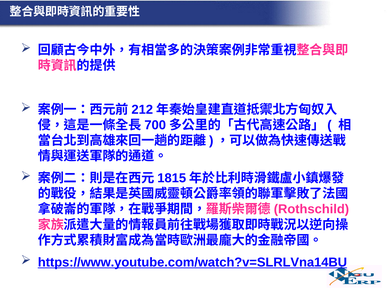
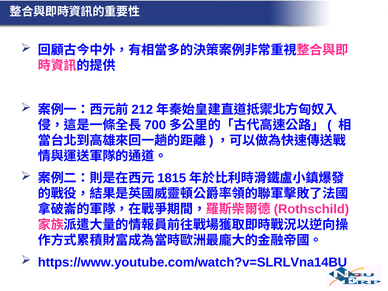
https://www.youtube.com/watch?v=SLRLVna14BU underline: present -> none (192, 262)
